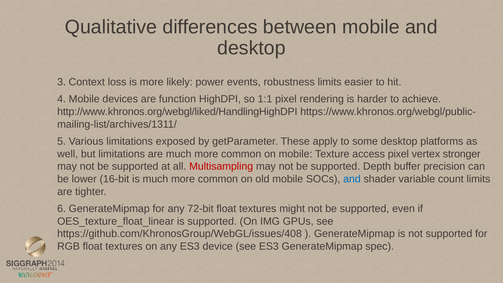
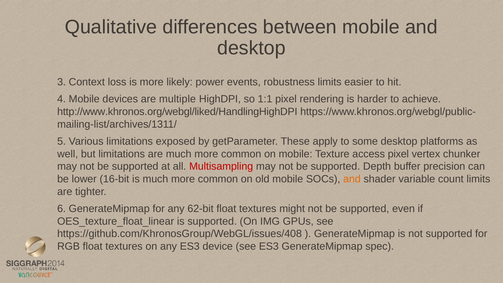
function: function -> multiple (177, 99)
stronger: stronger -> chunker (462, 154)
and colour: blue -> orange (352, 179)
72-bit: 72-bit -> 62-bit (201, 209)
